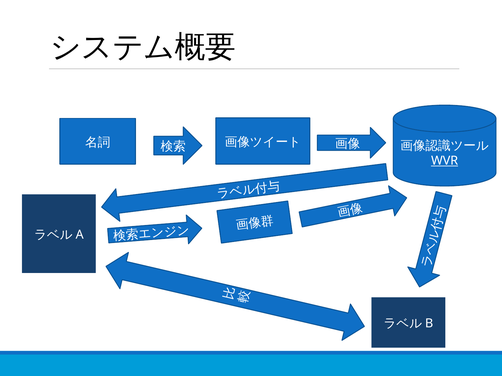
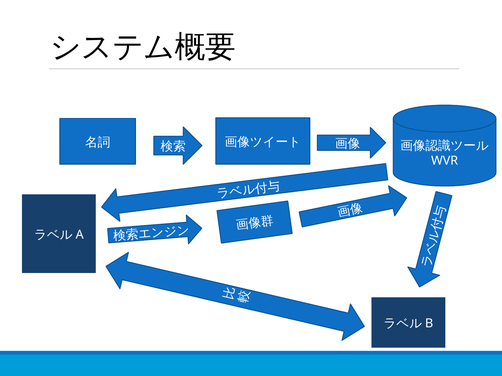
WVR underline: present -> none (445, 161)
